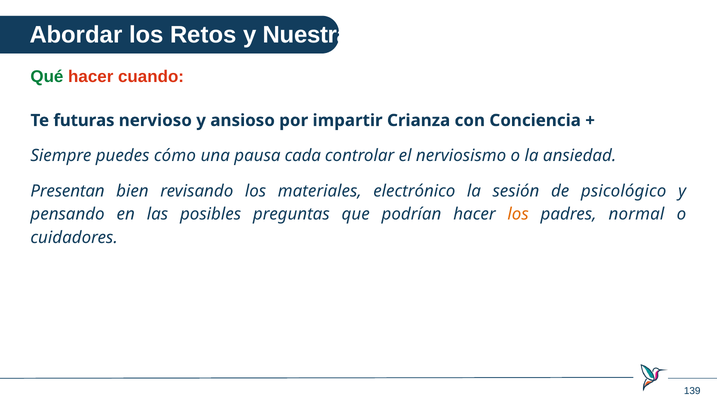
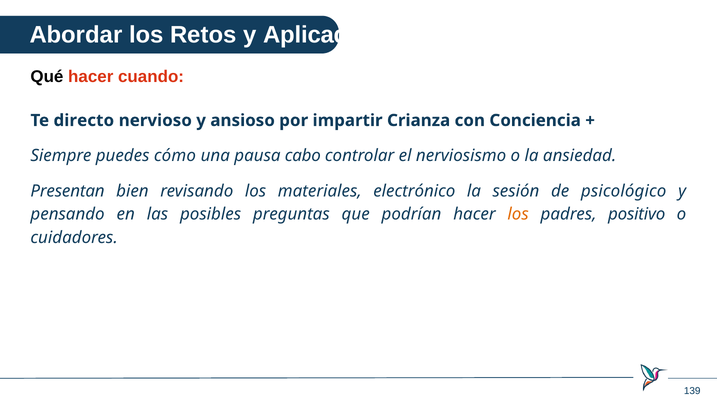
Nuestras: Nuestras -> Aplicado (313, 35)
Qué colour: green -> black (47, 77)
futuras: futuras -> directo (84, 121)
cada: cada -> cabo (303, 156)
normal: normal -> positivo (637, 214)
